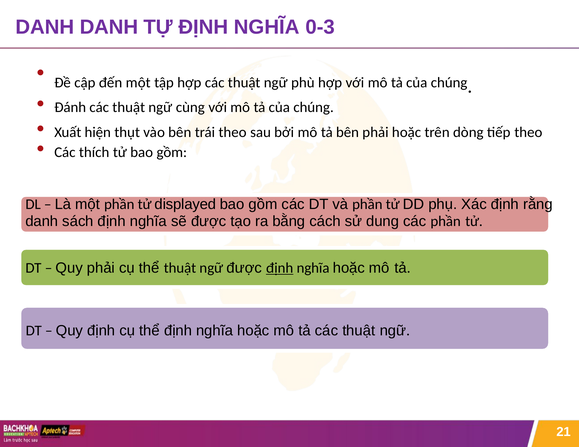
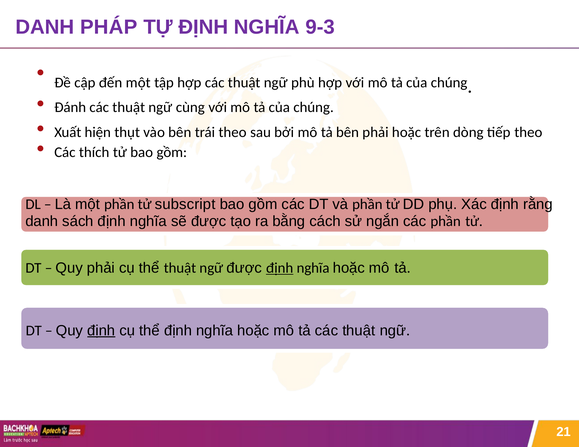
DANH DANH: DANH -> PHÁP (109, 27)
0-3: 0-3 -> 9-3 (320, 27)
displayed: displayed -> subscript (185, 205)
dung: dung -> ngắn (383, 221)
định underline: none -> present (101, 331)
